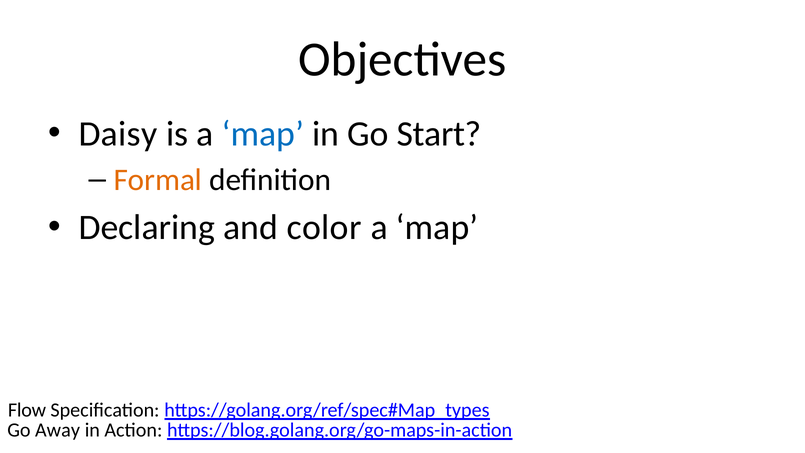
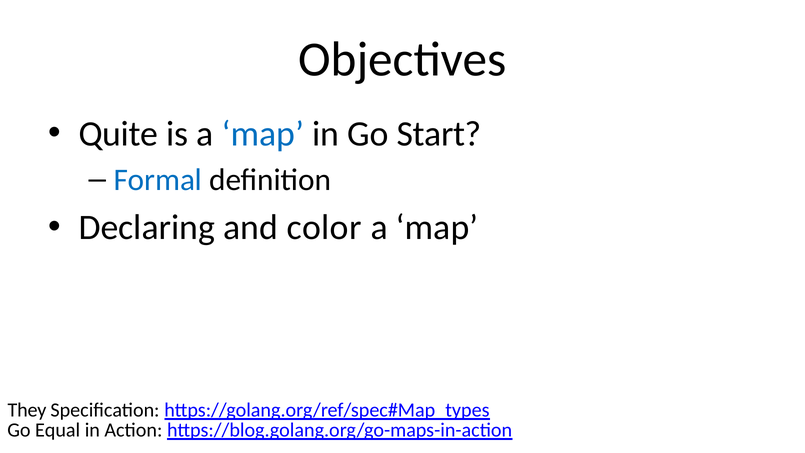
Daisy: Daisy -> Quite (118, 134)
Formal colour: orange -> blue (158, 180)
Flow: Flow -> They (27, 410)
Away: Away -> Equal (58, 430)
